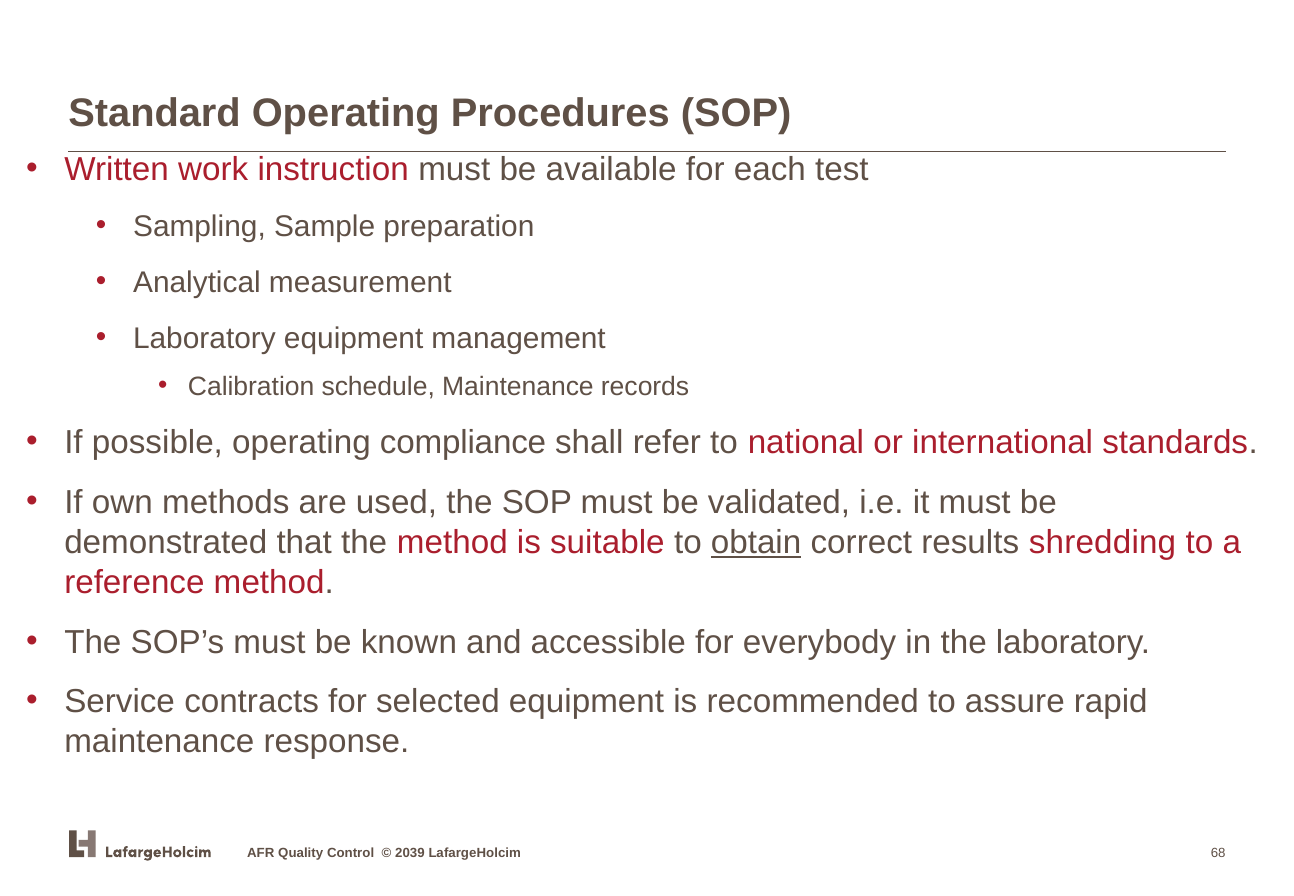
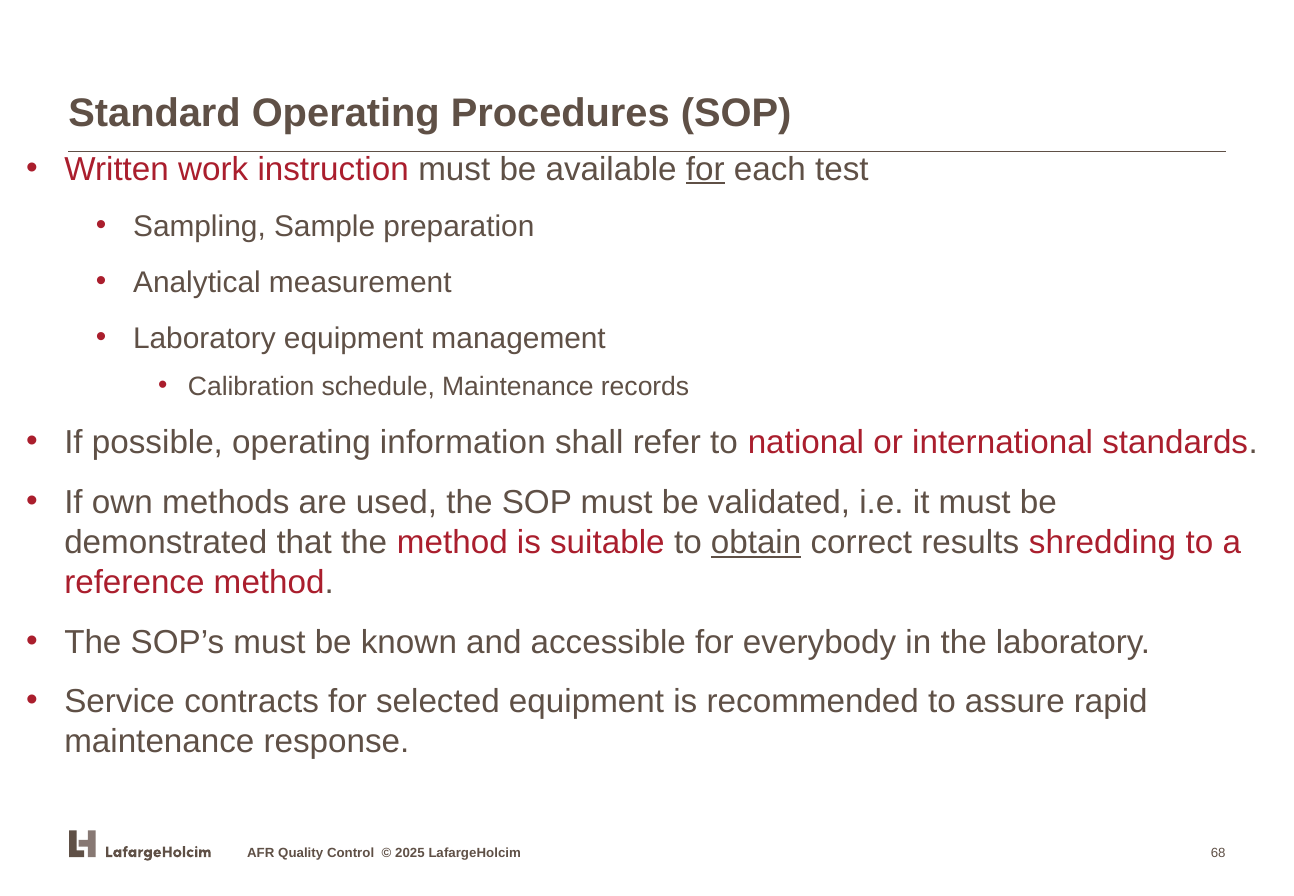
for underline: none -> present (705, 169)
compliance: compliance -> information (463, 443)
2039: 2039 -> 2025 (410, 853)
